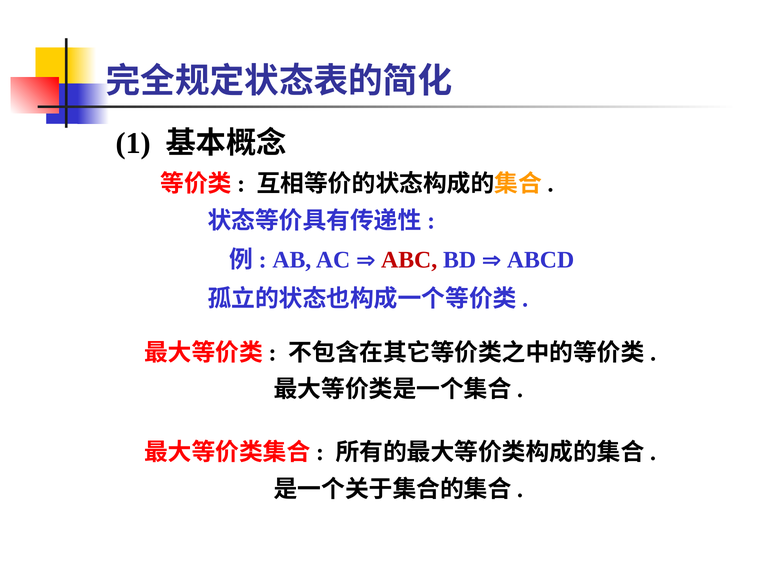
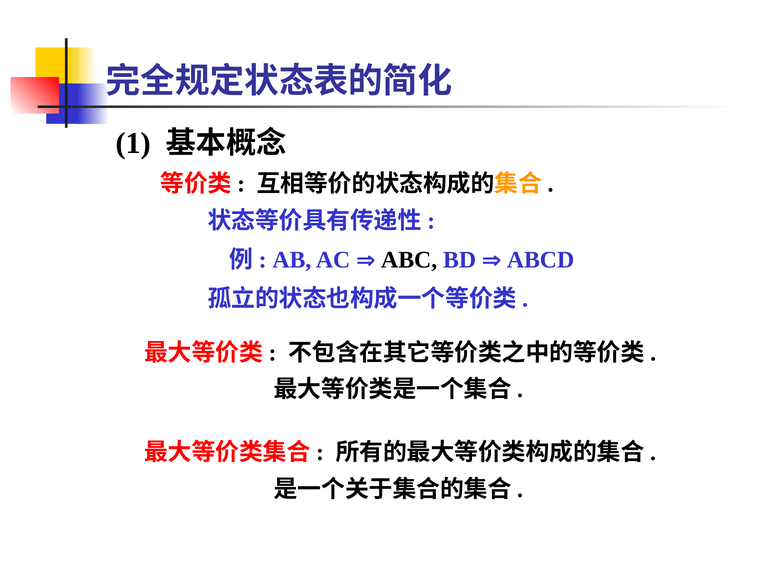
ABC colour: red -> black (409, 260)
